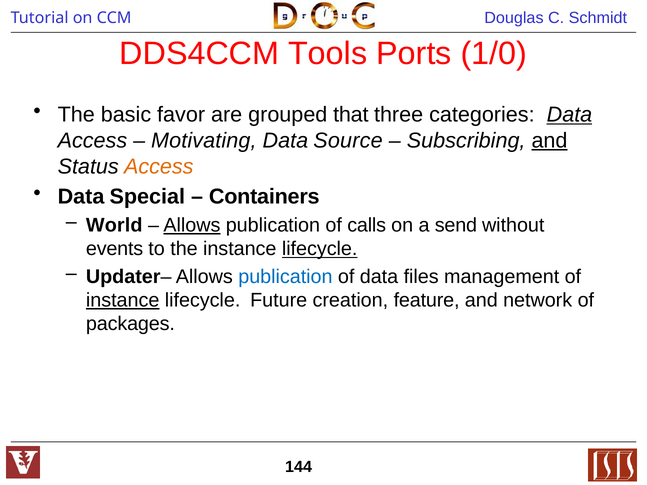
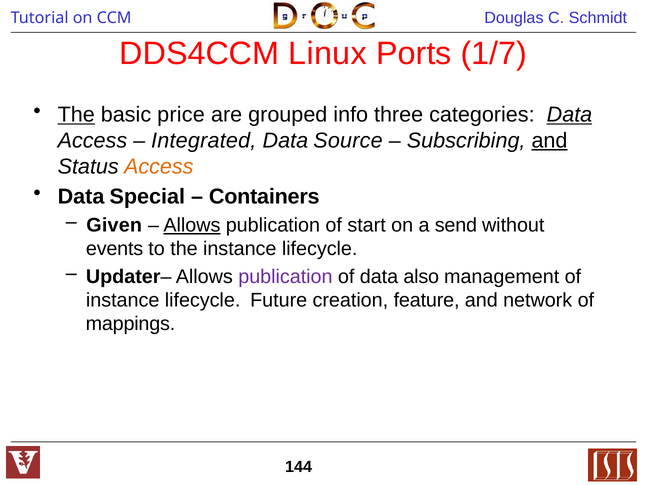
Tools: Tools -> Linux (328, 53)
1/0: 1/0 -> 1/7 (494, 53)
The underline: none -> present (76, 115)
favor: favor -> price (181, 115)
that: that -> info (351, 115)
Motivating: Motivating -> Integrated (204, 141)
World: World -> Given (114, 225)
calls: calls -> start (367, 225)
lifecycle underline: present -> none (320, 249)
publication colour: blue -> purple (285, 277)
files: files -> also (421, 277)
instance underline: present -> none (123, 300)
packages: packages -> mappings (130, 324)
